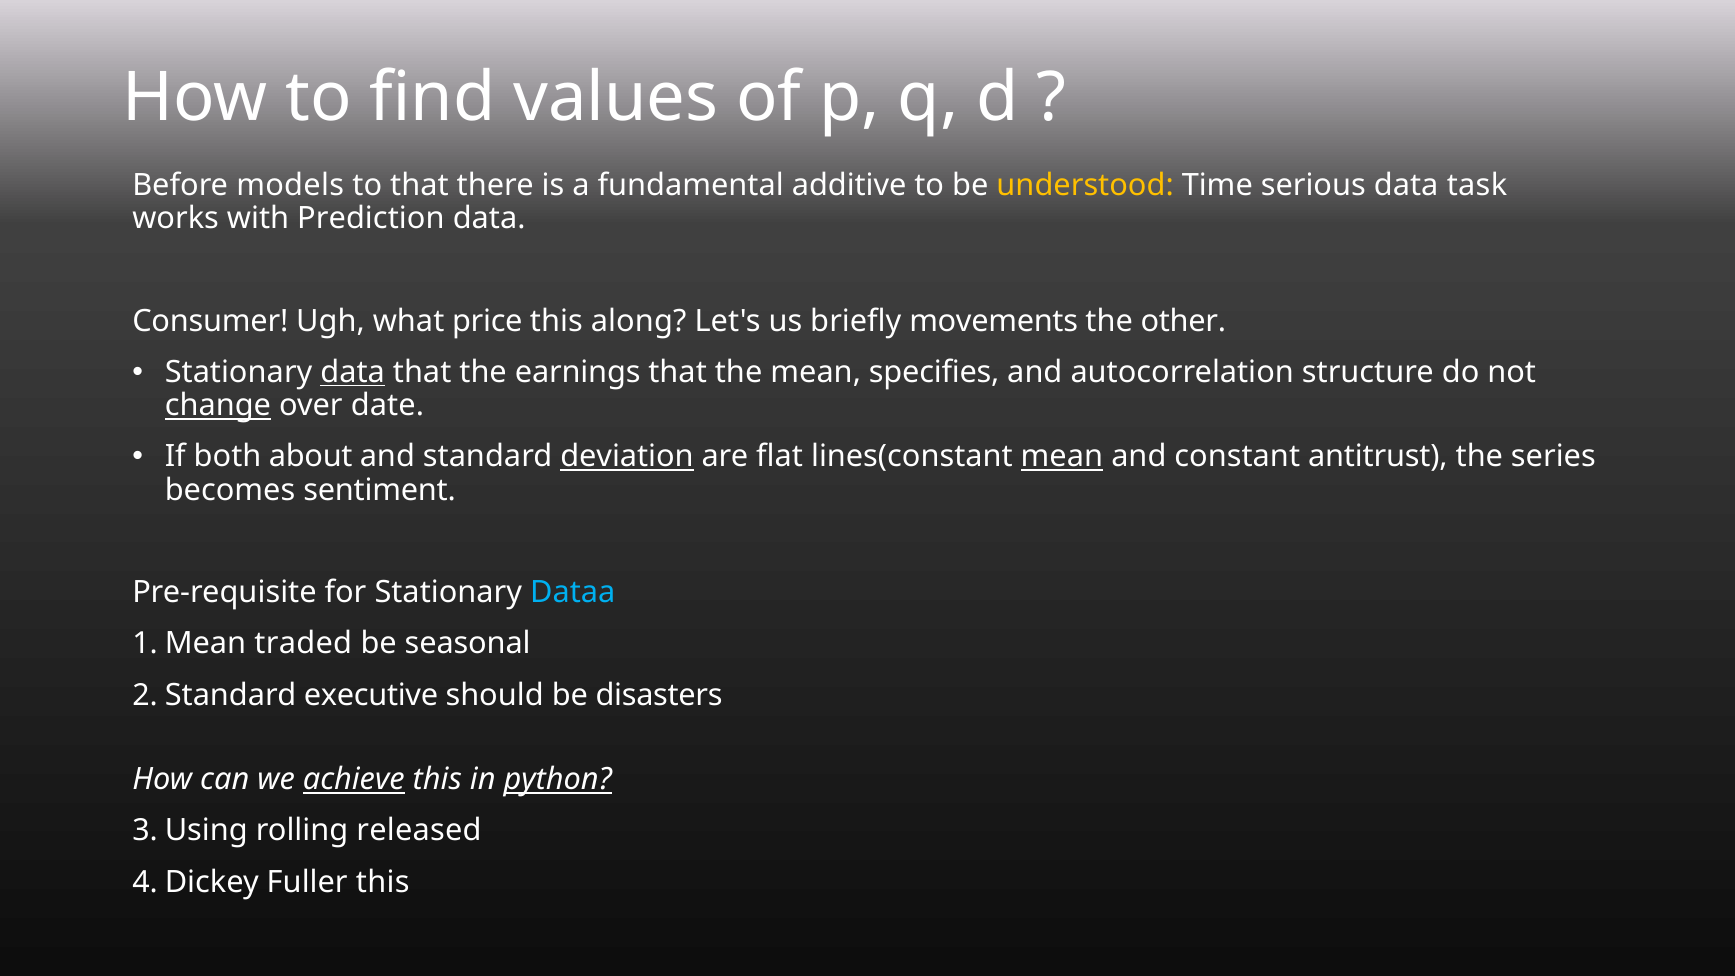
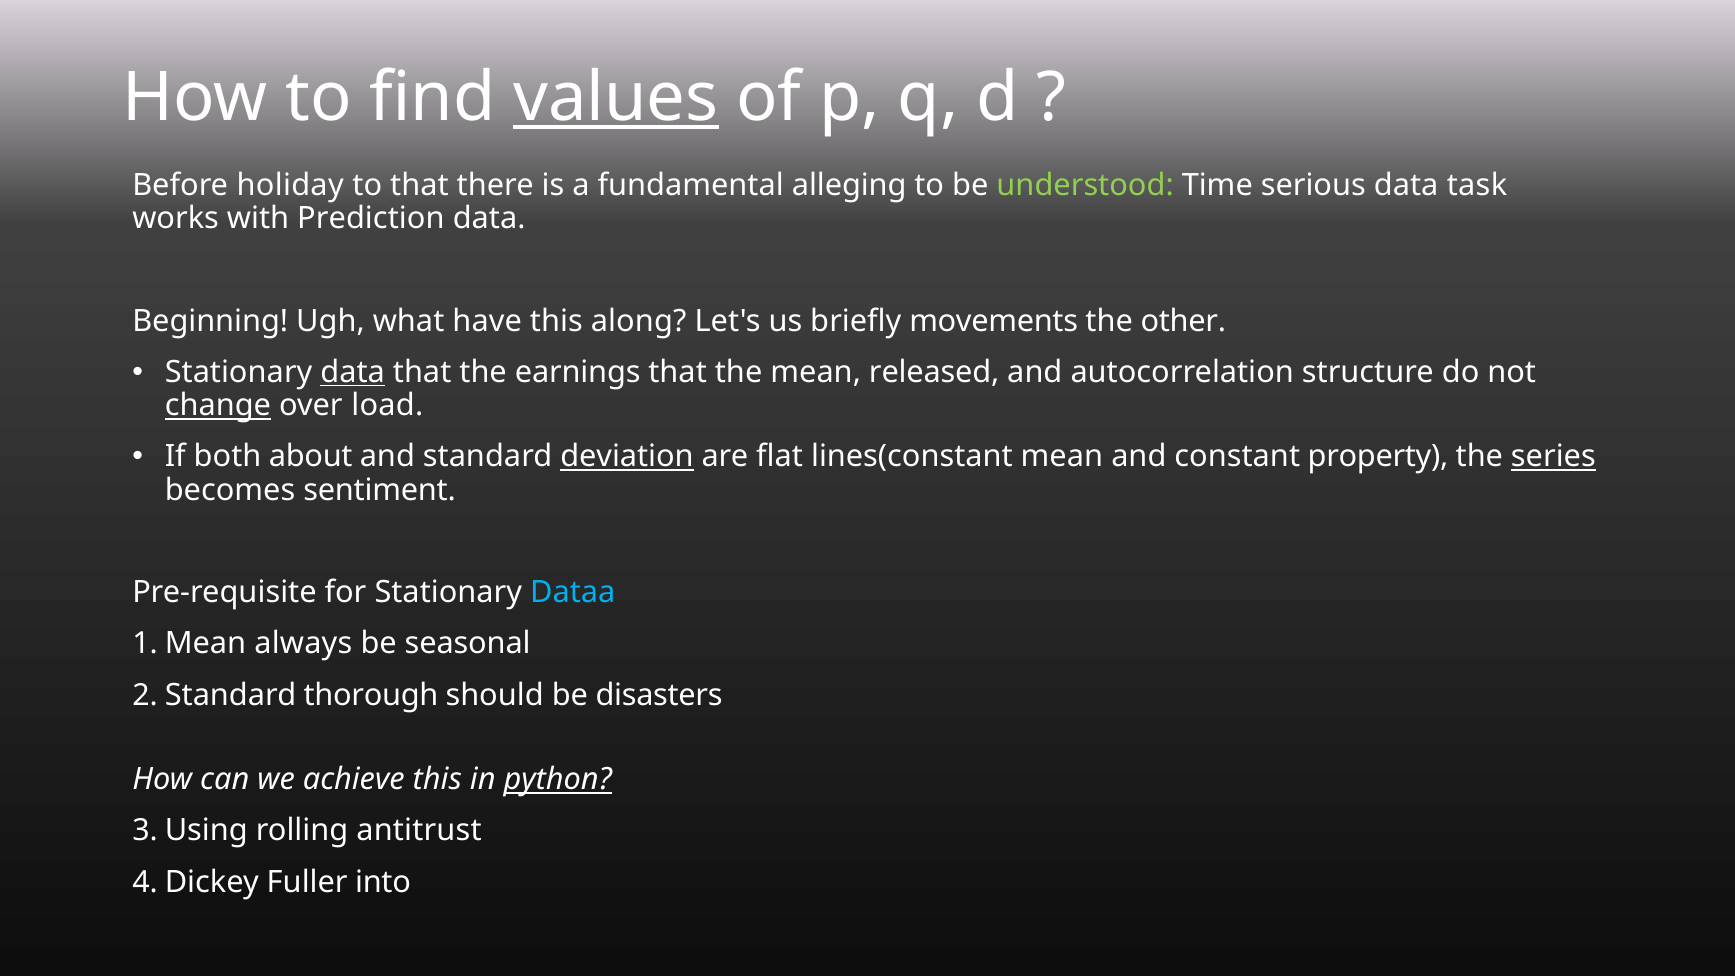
values underline: none -> present (616, 97)
models: models -> holiday (290, 185)
additive: additive -> alleging (849, 185)
understood colour: yellow -> light green (1085, 185)
Consumer: Consumer -> Beginning (210, 321)
price: price -> have (487, 321)
specifies: specifies -> released (934, 372)
date: date -> load (387, 405)
mean underline: present -> none (1062, 457)
antitrust: antitrust -> property (1378, 457)
series underline: none -> present (1553, 457)
traded: traded -> always (303, 644)
executive: executive -> thorough (371, 695)
achieve underline: present -> none (354, 780)
released: released -> antitrust (419, 831)
Fuller this: this -> into (383, 882)
